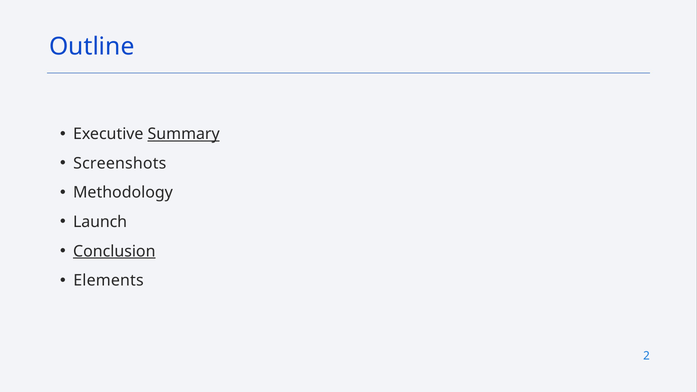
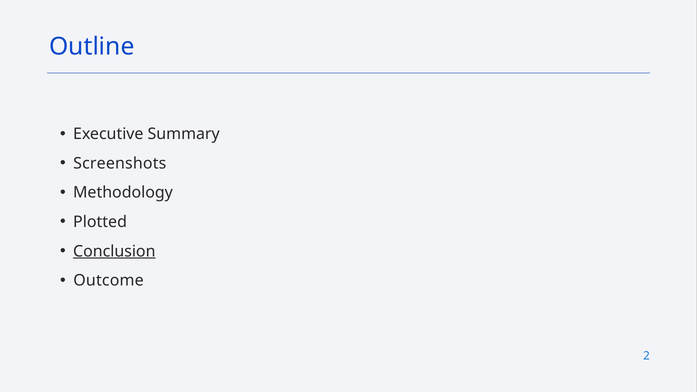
Summary underline: present -> none (184, 134)
Launch: Launch -> Plotted (100, 222)
Elements: Elements -> Outcome (109, 281)
